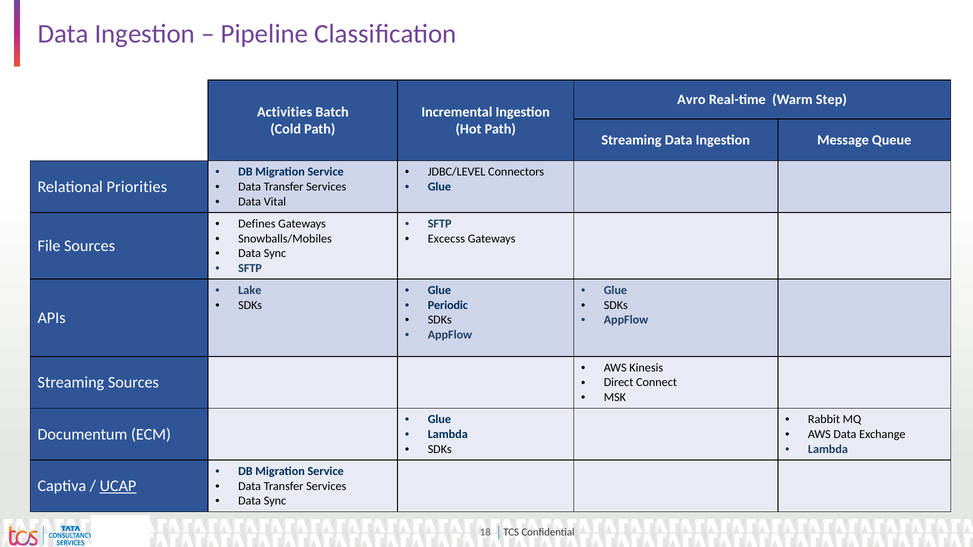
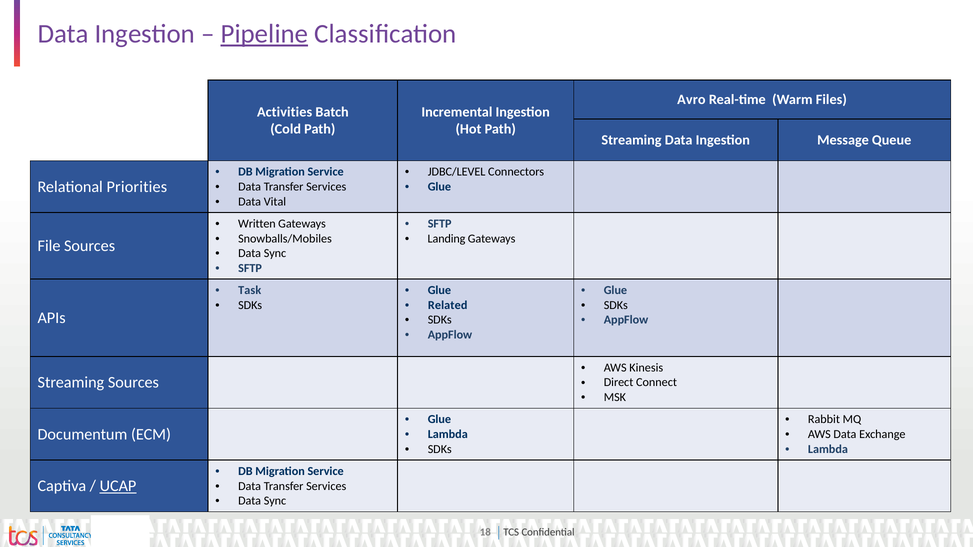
Pipeline underline: none -> present (264, 34)
Step: Step -> Files (831, 100)
Defines: Defines -> Written (257, 224)
Excecss: Excecss -> Landing (447, 239)
Lake: Lake -> Task (250, 290)
Periodic: Periodic -> Related (448, 305)
